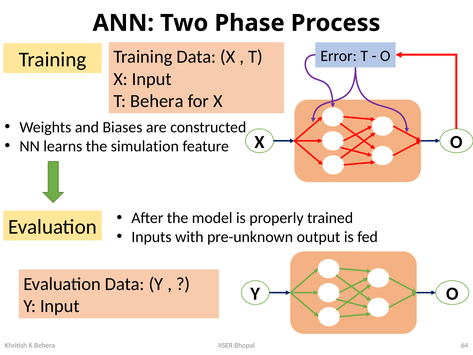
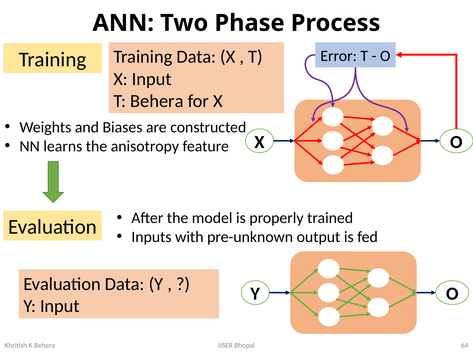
simulation: simulation -> anisotropy (145, 146)
